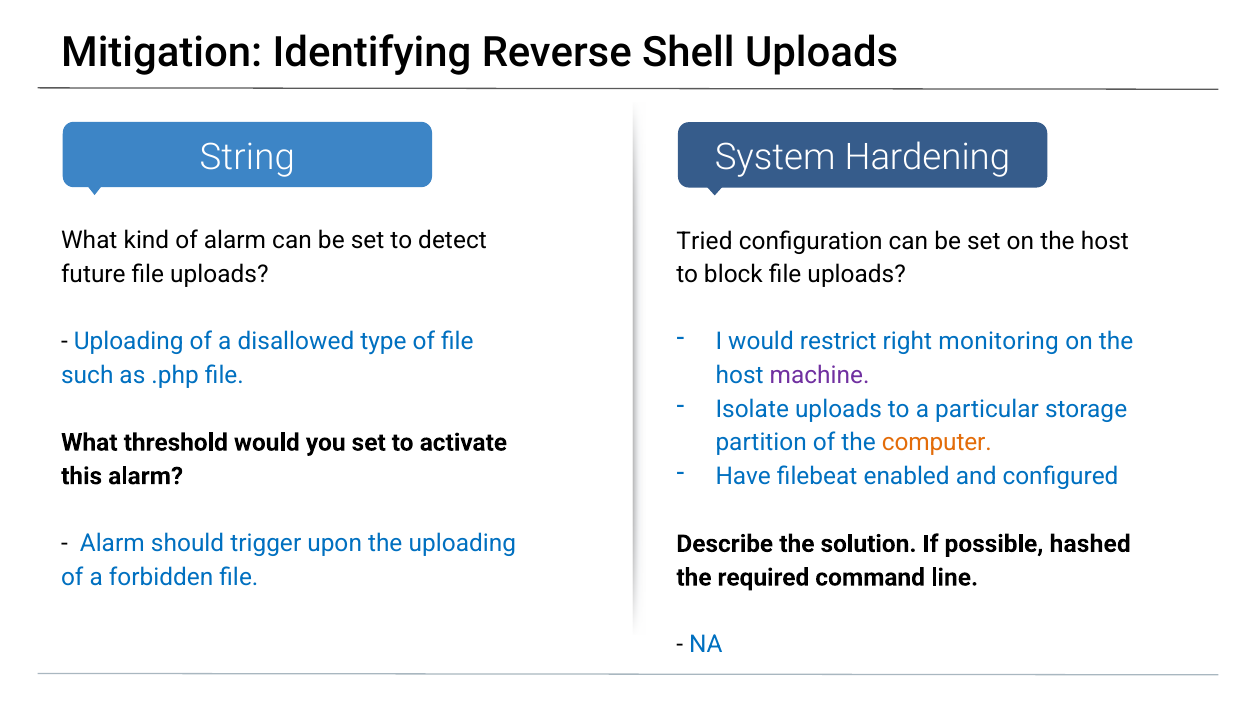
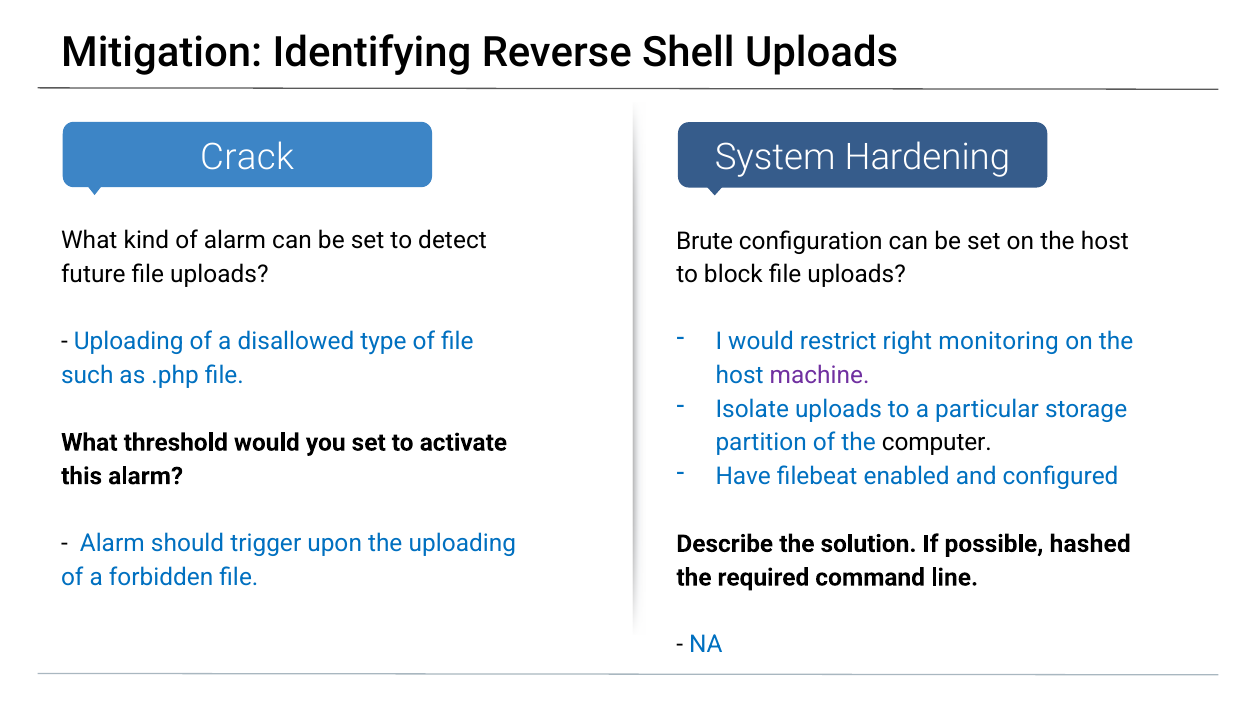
String: String -> Crack (247, 157)
Tried: Tried -> Brute (705, 241)
computer colour: orange -> black (937, 443)
